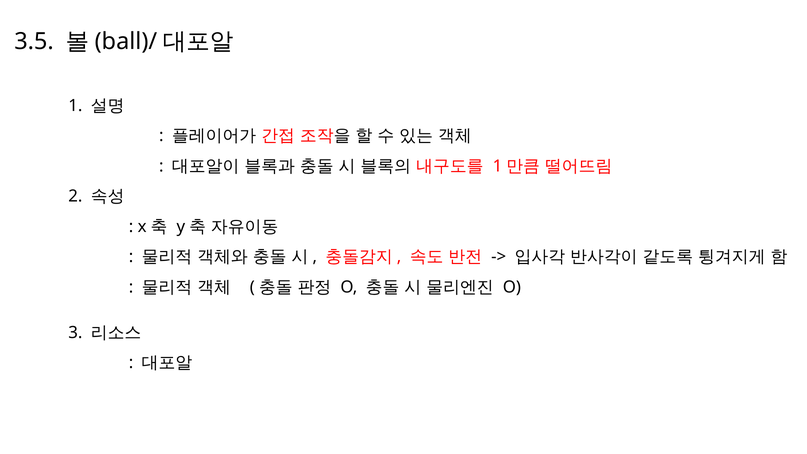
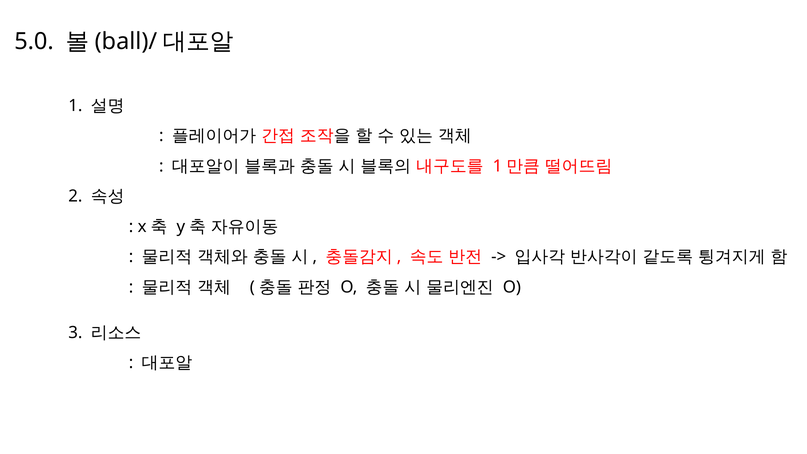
3.5: 3.5 -> 5.0 (34, 41)
